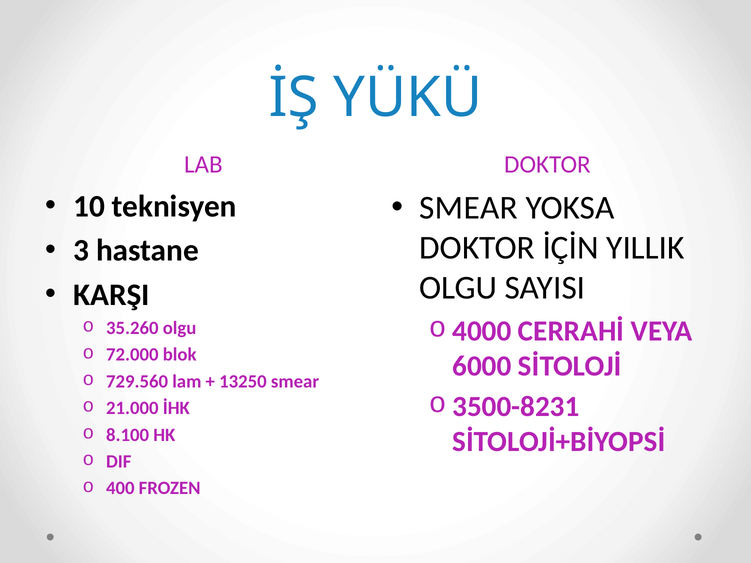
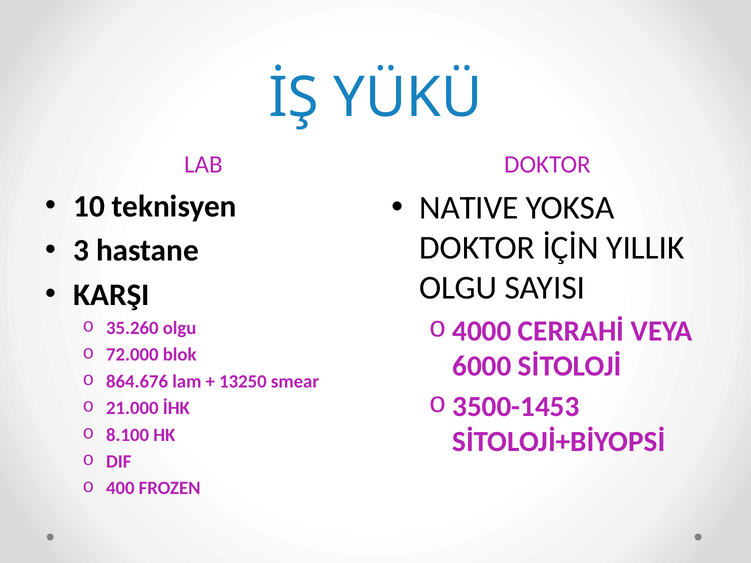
SMEAR: SMEAR -> NATIVE (469, 208)
729.560: 729.560 -> 864.676 (137, 382)
3500-8231: 3500-8231 -> 3500-1453 (516, 407)
